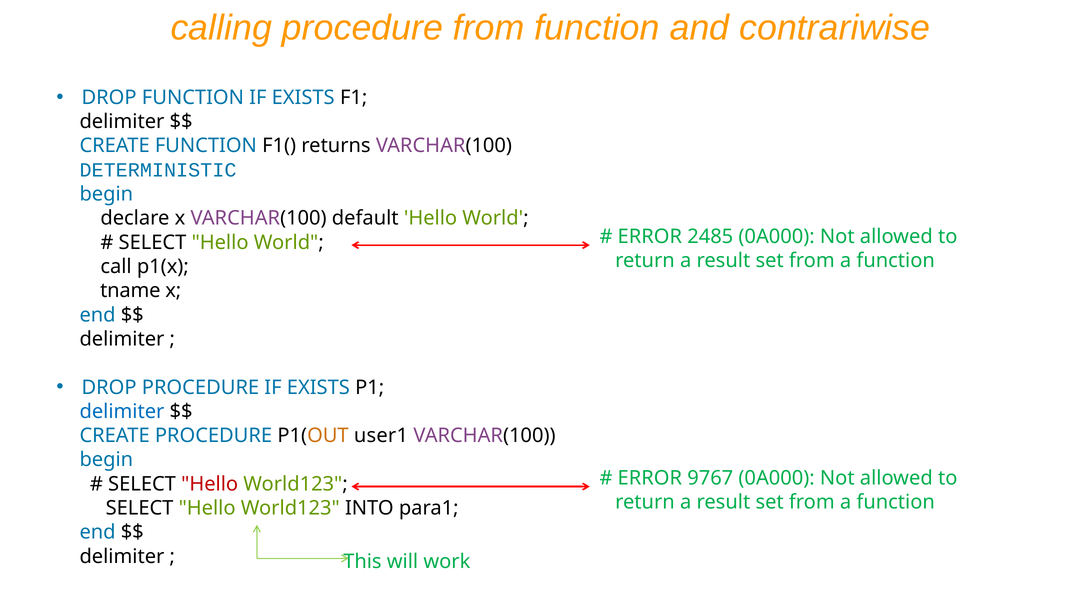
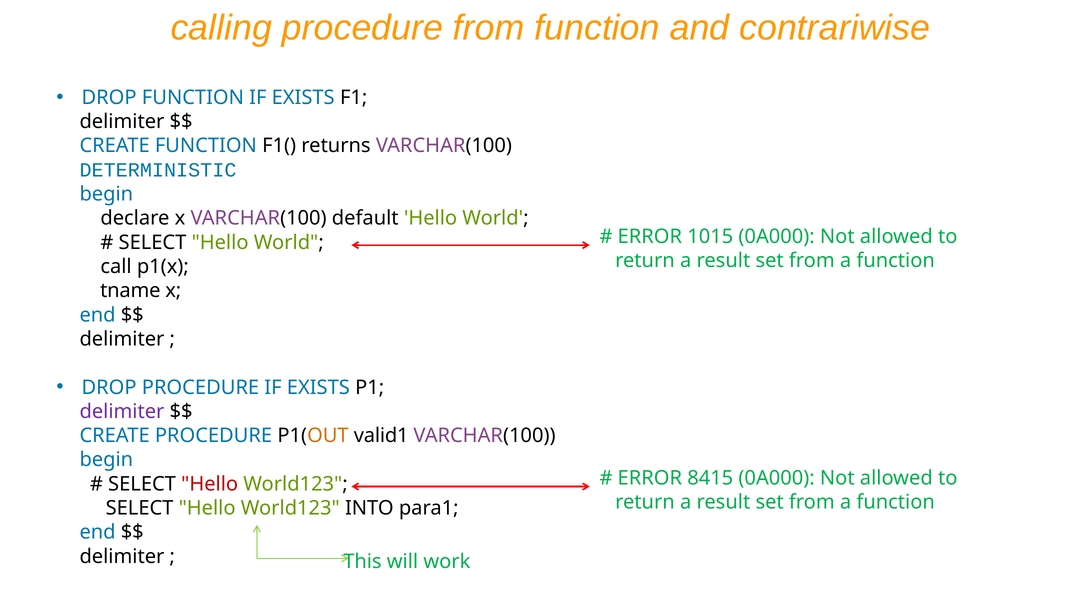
2485: 2485 -> 1015 (710, 236)
delimiter colour: blue -> purple (122, 411)
user1: user1 -> valid1 (381, 435)
9767: 9767 -> 8415 (710, 478)
